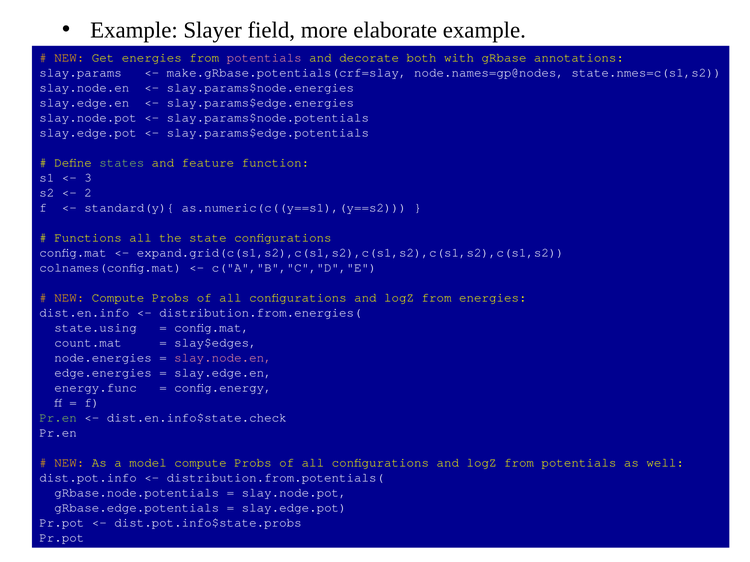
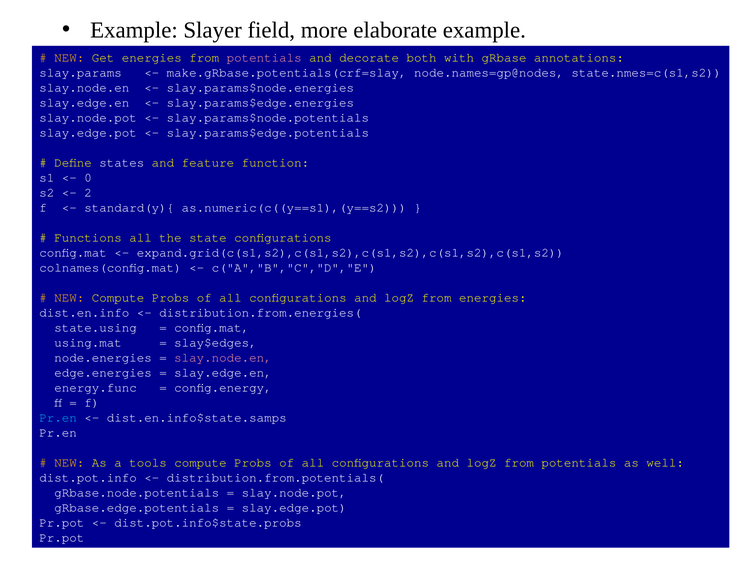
states colour: light green -> white (122, 163)
3: 3 -> 0 (88, 178)
count.mat: count.mat -> using.mat (88, 343)
Pr.en colour: light green -> light blue (58, 418)
dist.en.info$state.check: dist.en.info$state.check -> dist.en.info$state.samps (197, 418)
model: model -> tools (148, 463)
